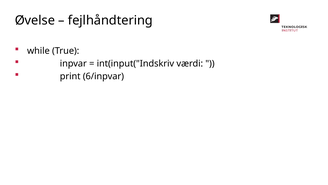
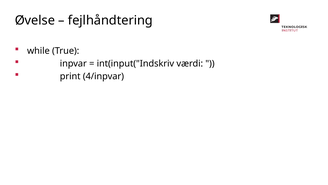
6/inpvar: 6/inpvar -> 4/inpvar (103, 76)
